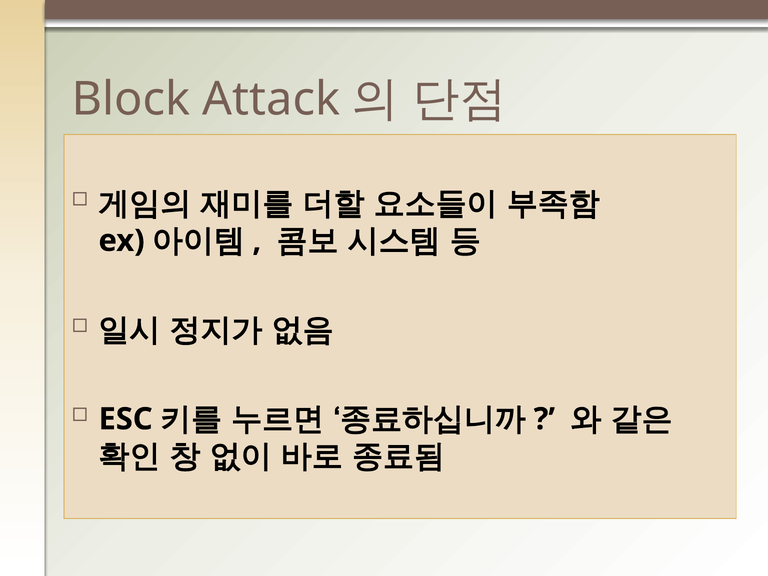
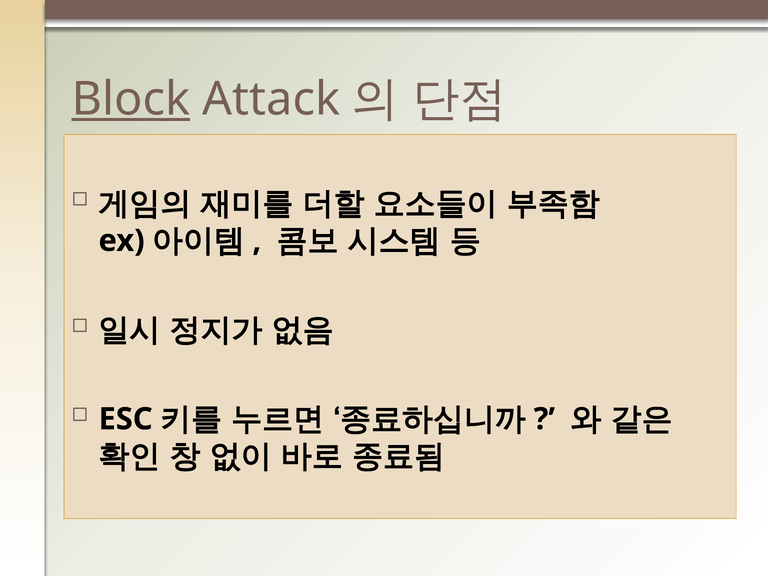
Block underline: none -> present (131, 99)
